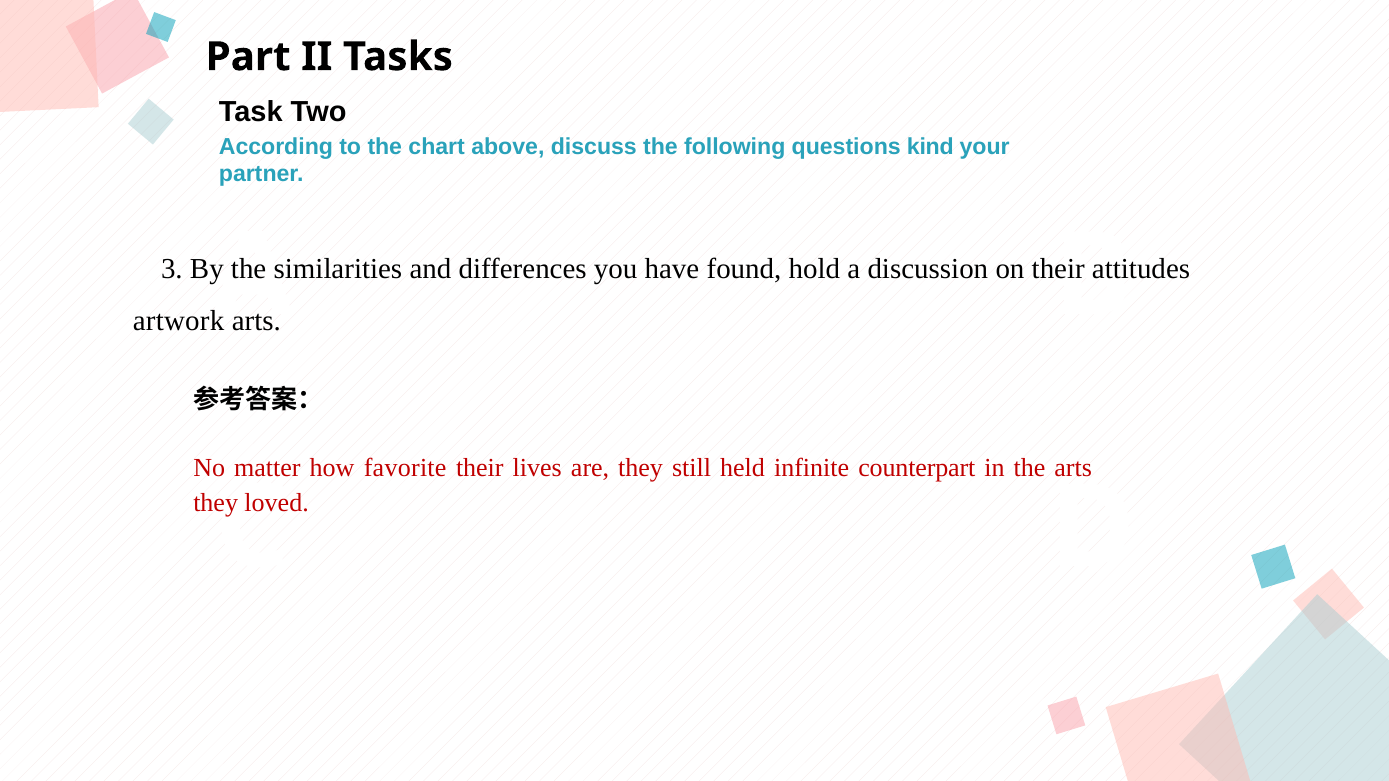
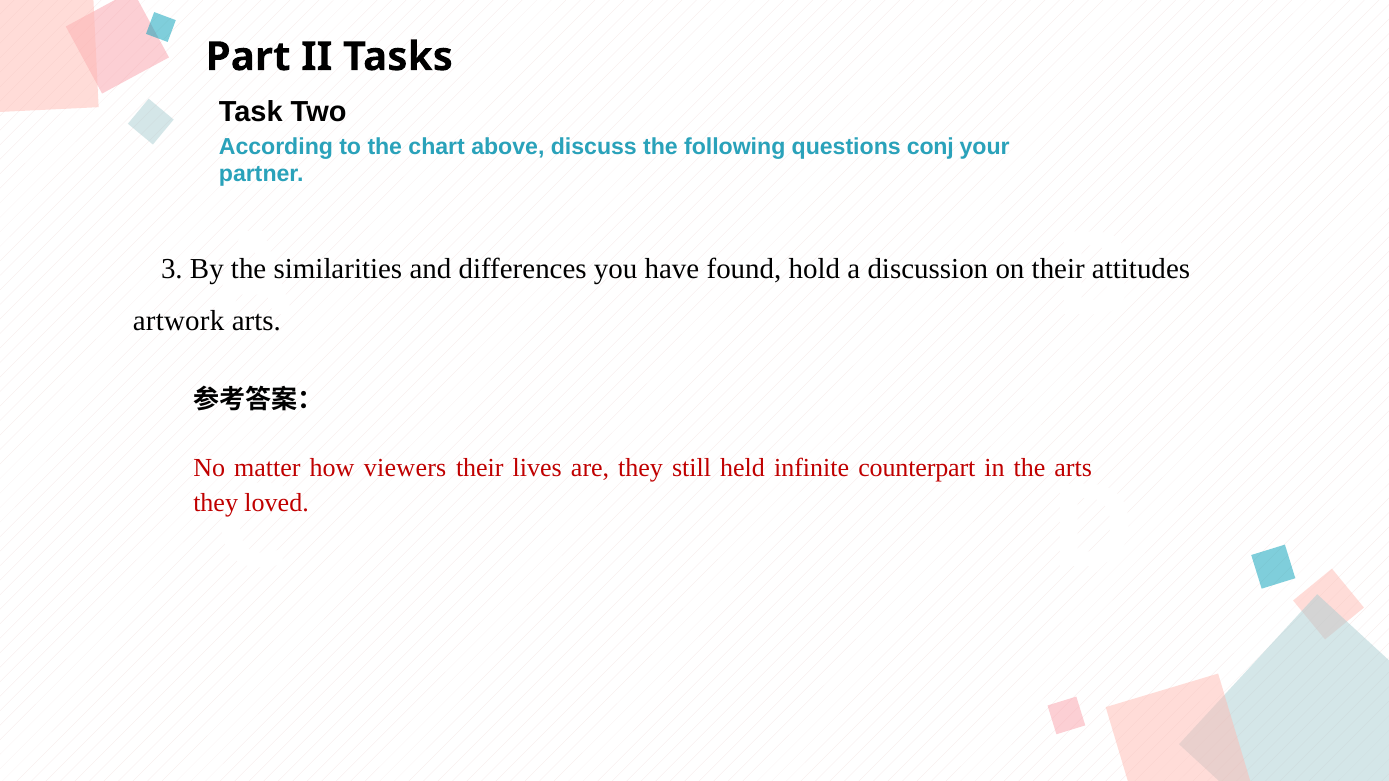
kind: kind -> conj (930, 147)
favorite: favorite -> viewers (405, 468)
